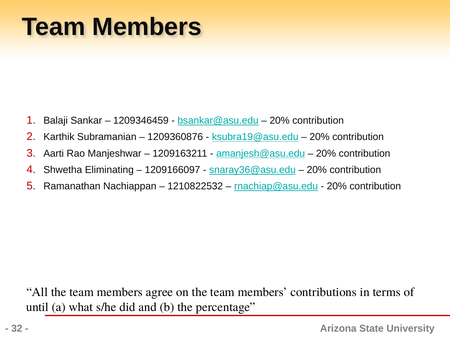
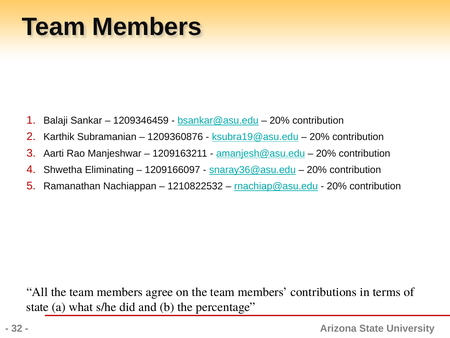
until: until -> state (38, 306)
